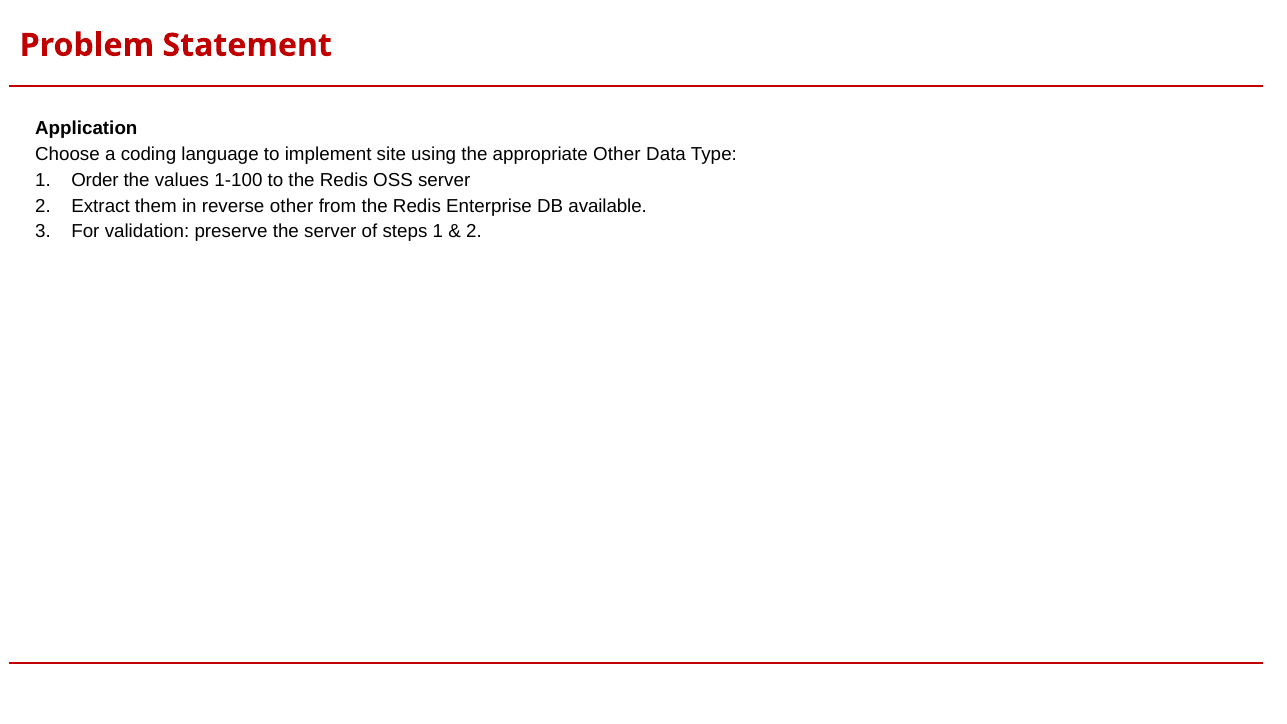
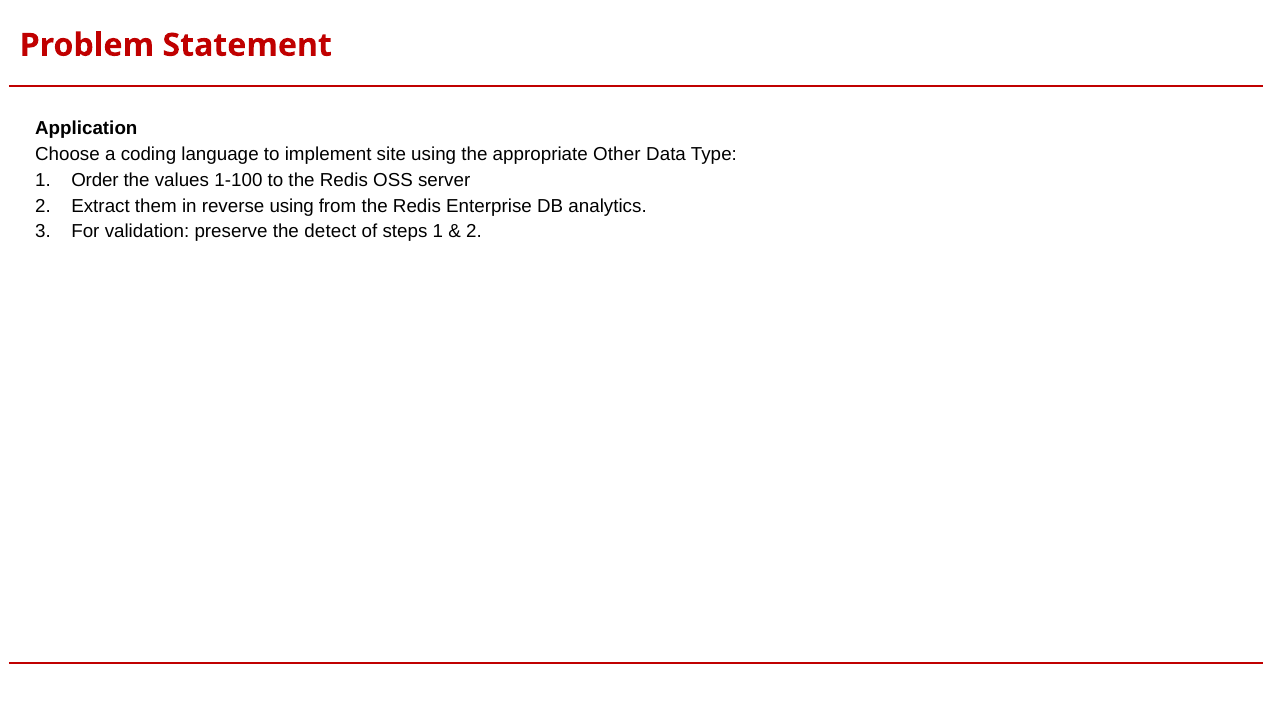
reverse other: other -> using (292, 206)
available: available -> analytics (608, 206)
the server: server -> detect (330, 232)
